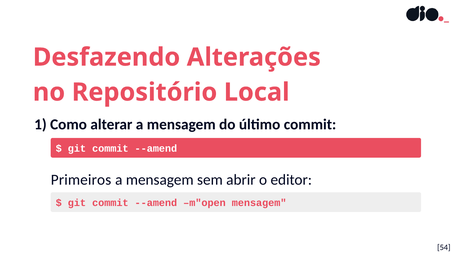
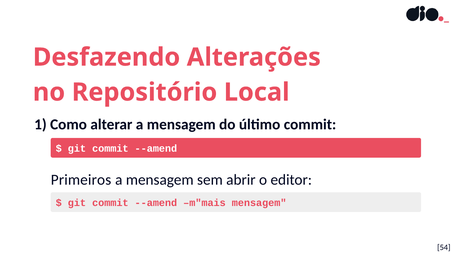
m"open: m"open -> m"mais (204, 203)
